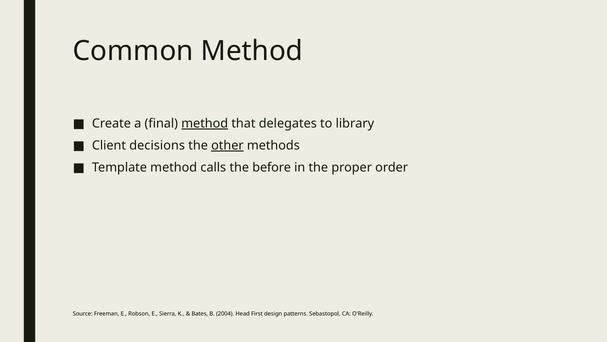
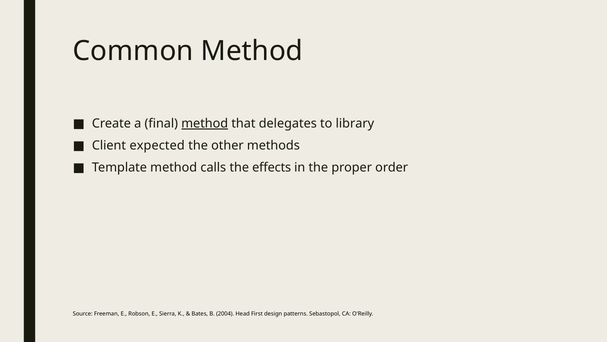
decisions: decisions -> expected (157, 145)
other underline: present -> none (227, 145)
before: before -> effects (272, 167)
